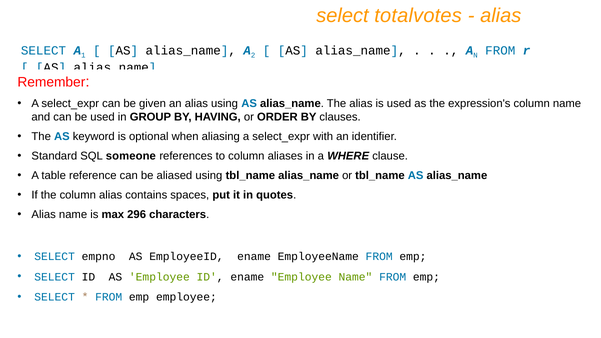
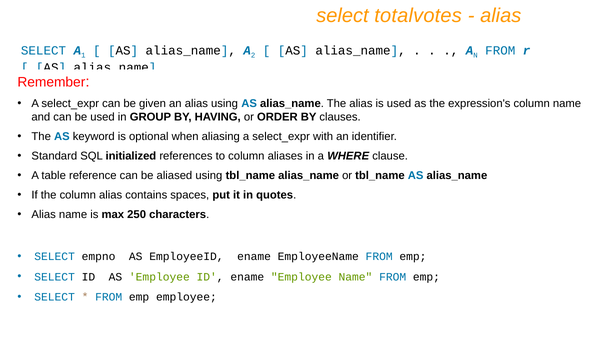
someone: someone -> initialized (131, 156)
296: 296 -> 250 (137, 215)
